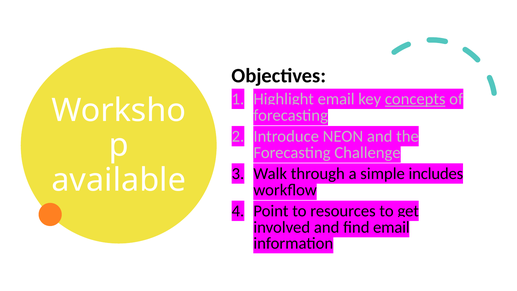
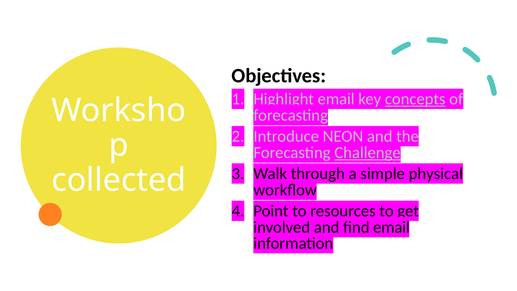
Challenge underline: none -> present (368, 152)
includes: includes -> physical (436, 174)
available: available -> collected (119, 180)
